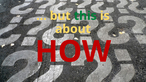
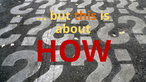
this colour: green -> orange (85, 16)
